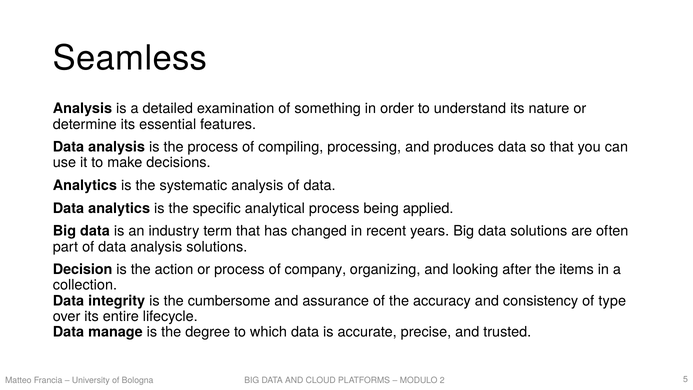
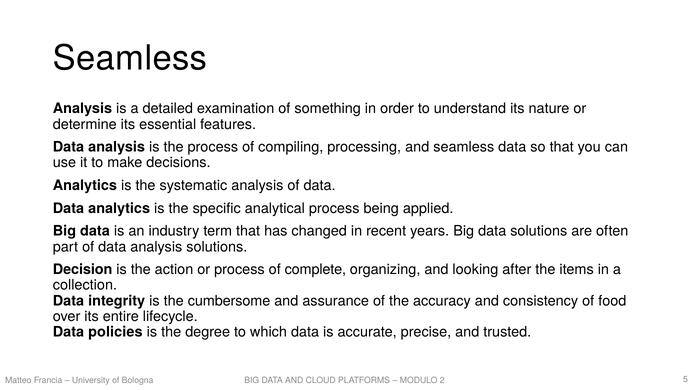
and produces: produces -> seamless (464, 147)
company: company -> complete (315, 269)
type: type -> food (612, 301)
manage: manage -> policies (115, 332)
